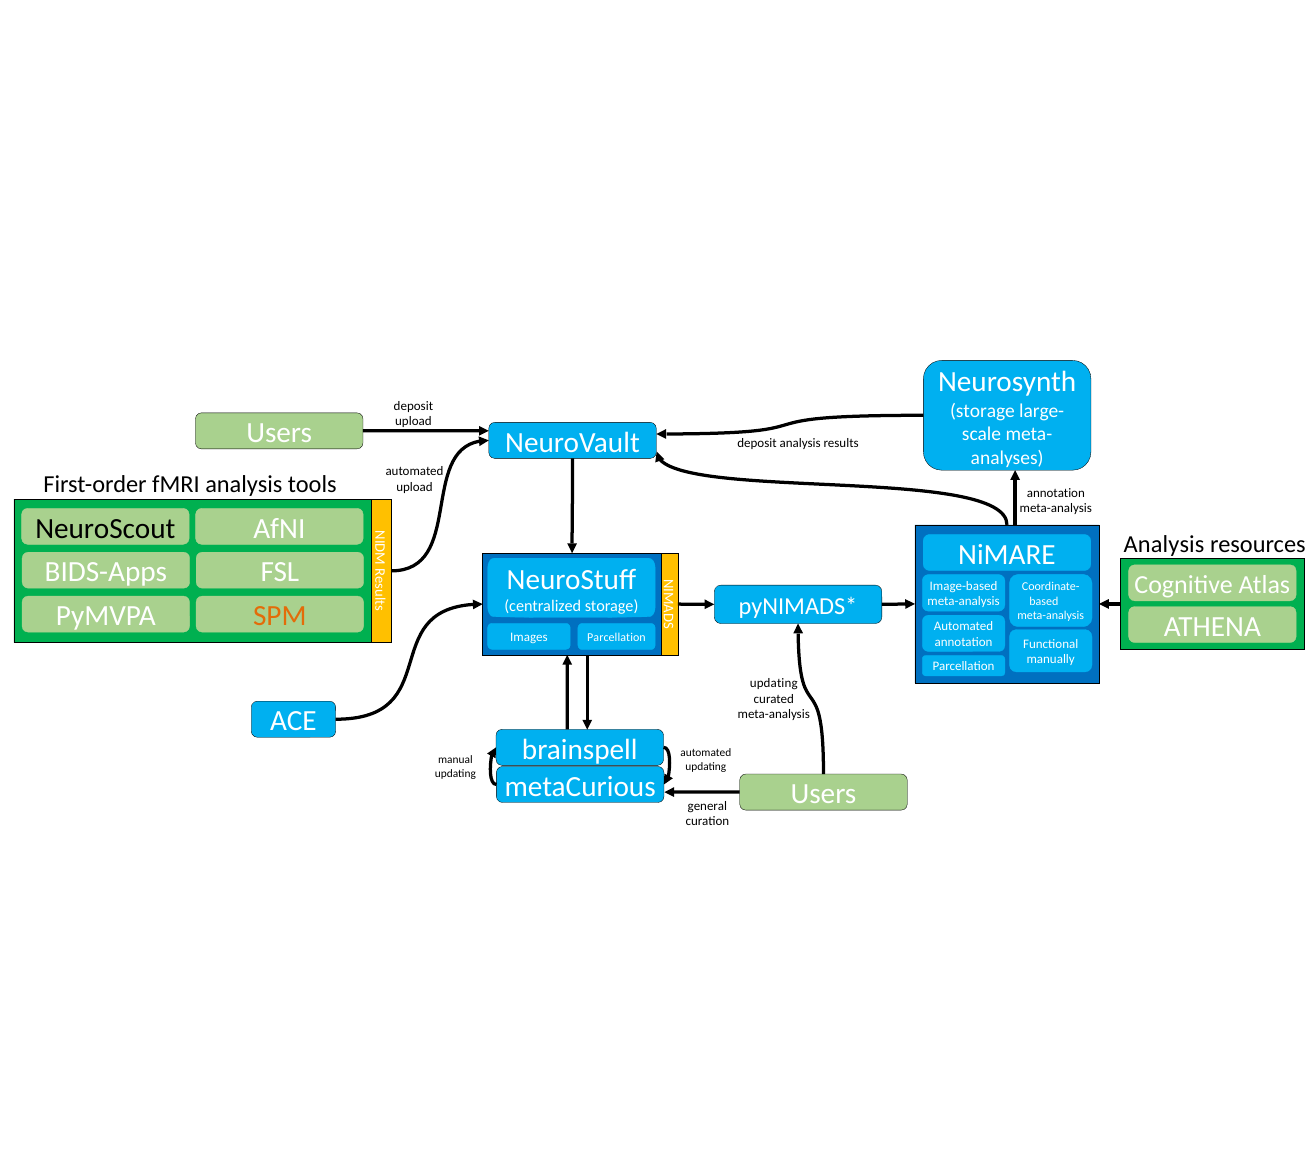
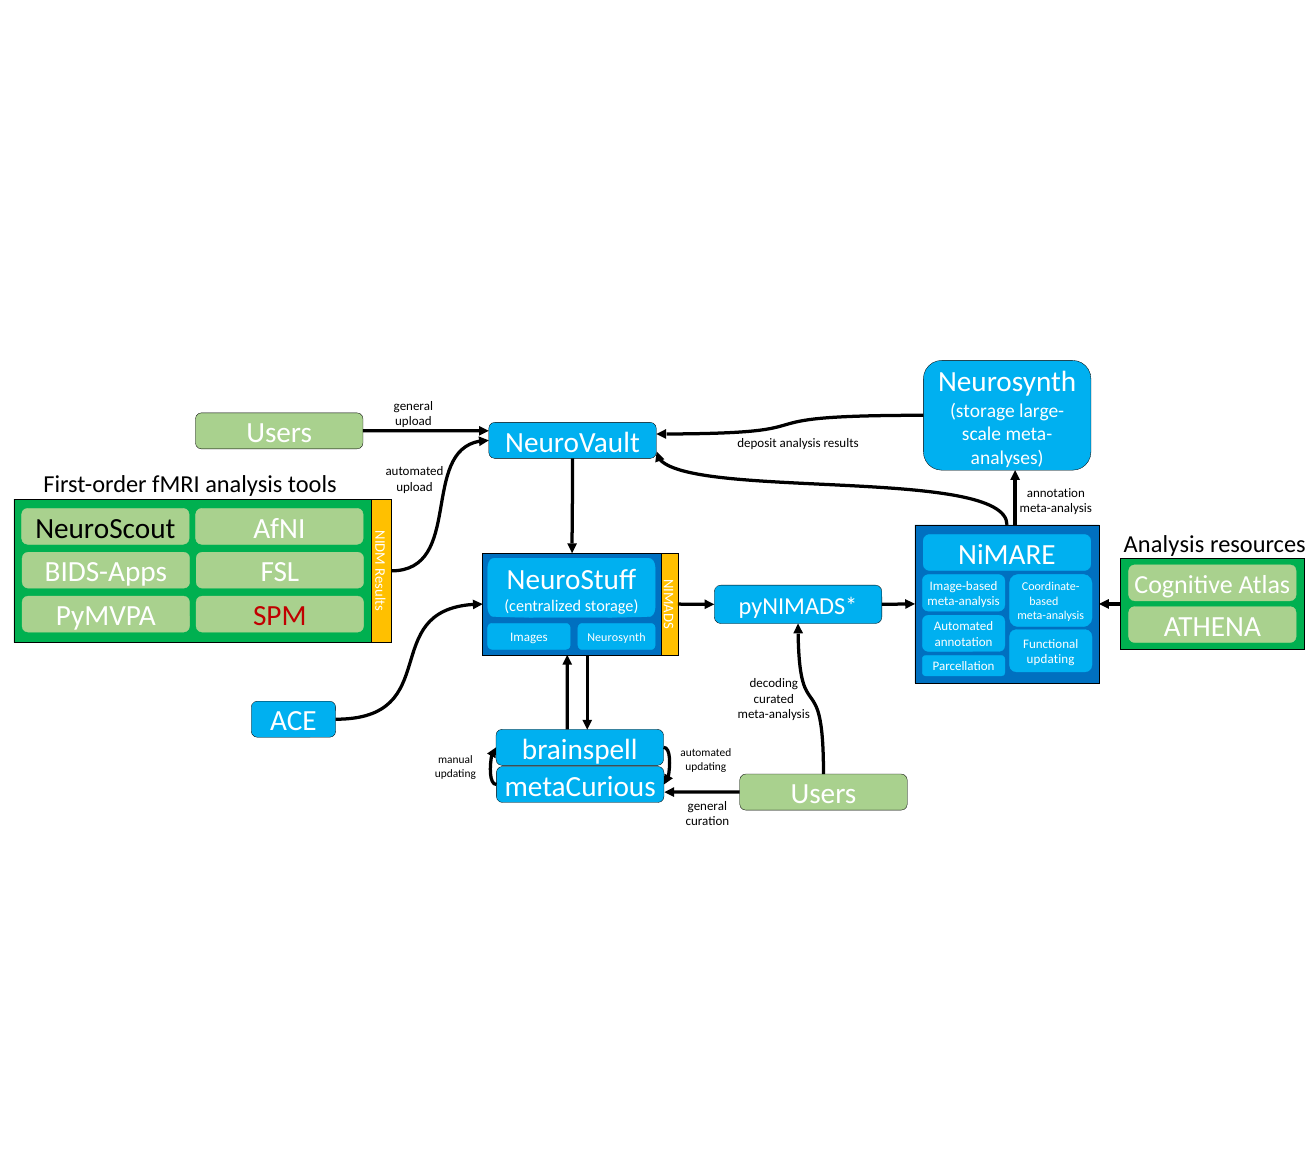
deposit: deposit -> general (413, 406)
SPM colour: orange -> red (280, 616)
Images Parcellation: Parcellation -> Neurosynth (616, 637)
manually: manually -> updating (1051, 659)
updating: updating -> decoding (774, 683)
